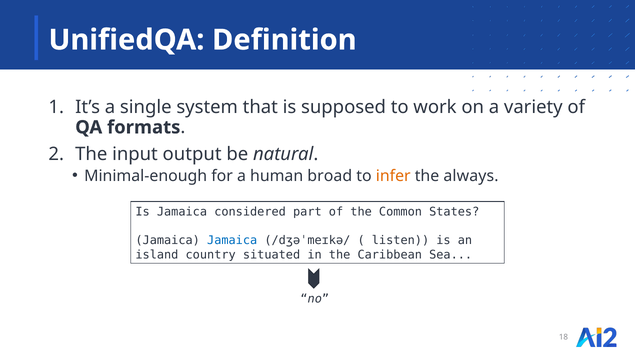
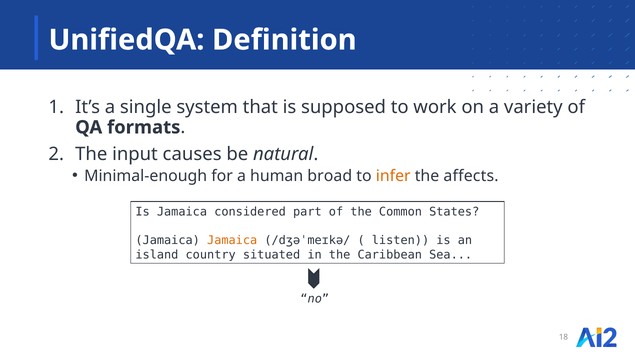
output: output -> causes (192, 154)
always: always -> affects (471, 176)
Jamaica colour: blue -> orange (232, 240)
